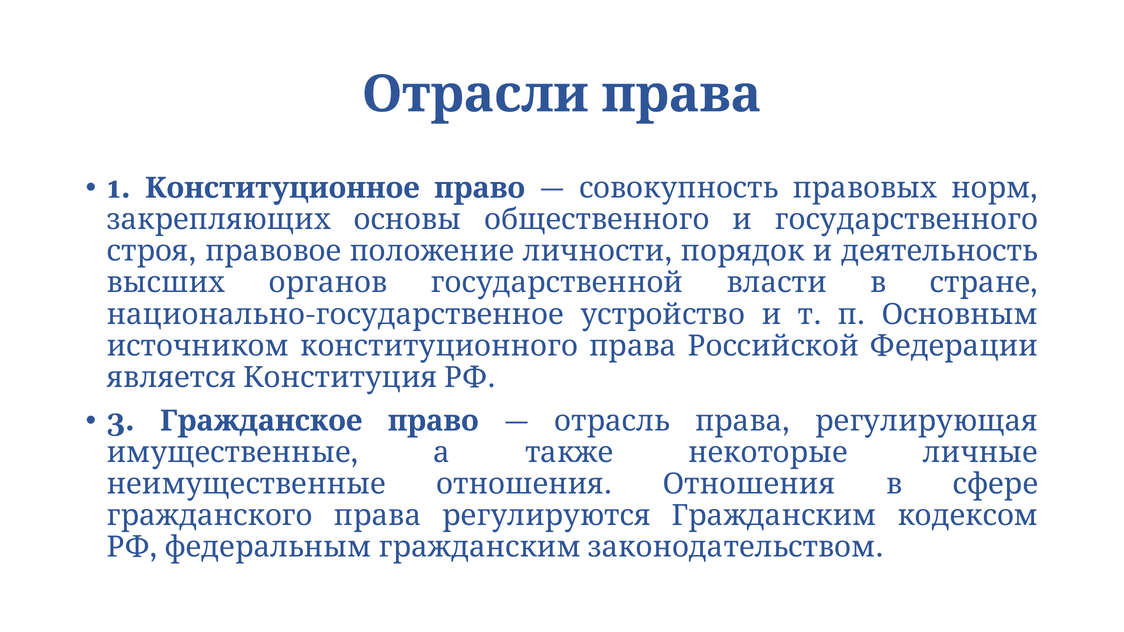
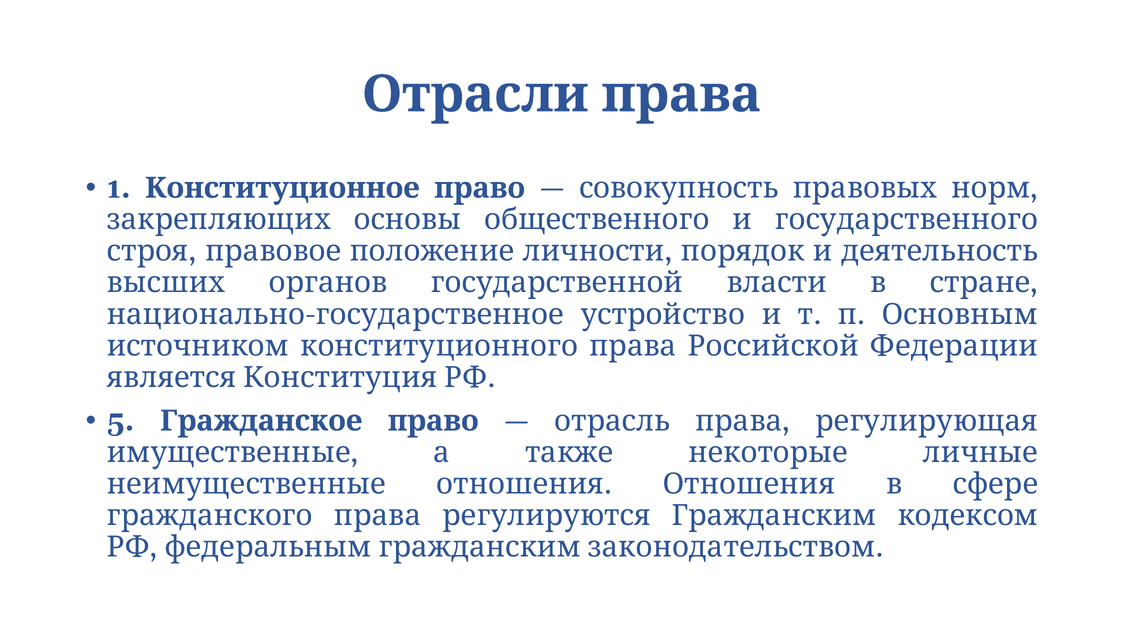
3: 3 -> 5 (121, 421)
